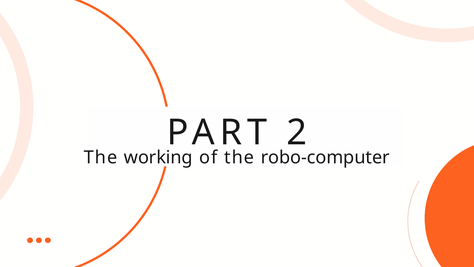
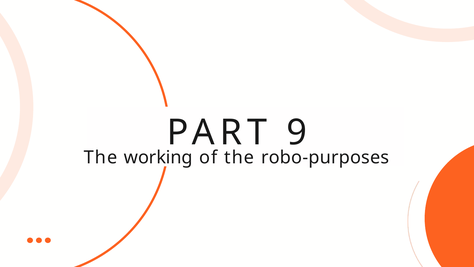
2: 2 -> 9 (297, 132)
robo-computer: robo-computer -> robo-purposes (325, 157)
